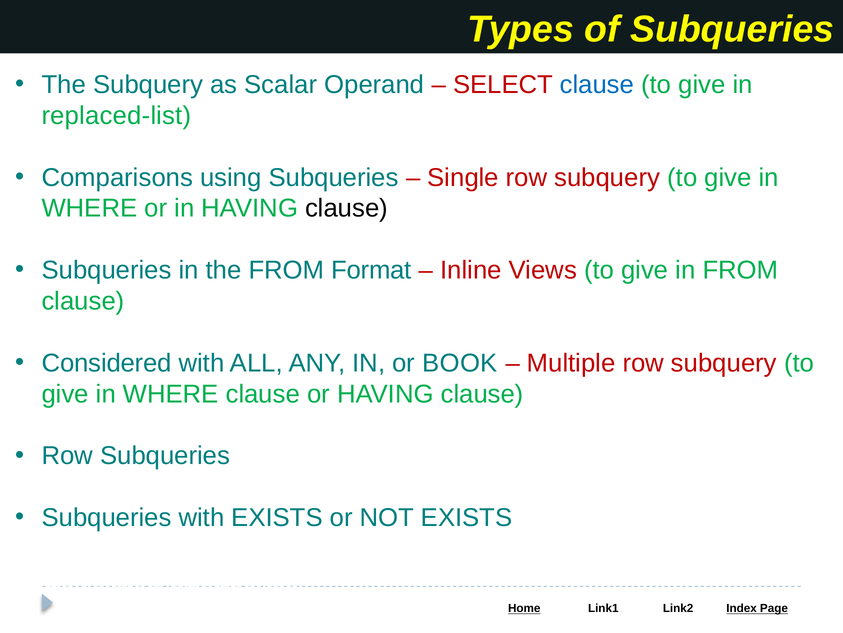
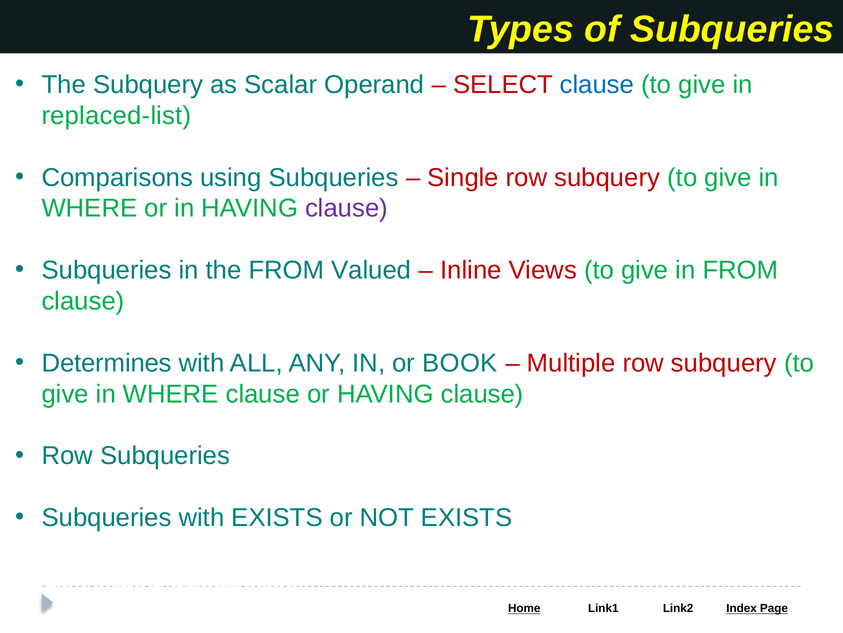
clause colour: black -> purple (346, 208)
Format: Format -> Valued (371, 270)
Considered: Considered -> Determines (107, 363)
